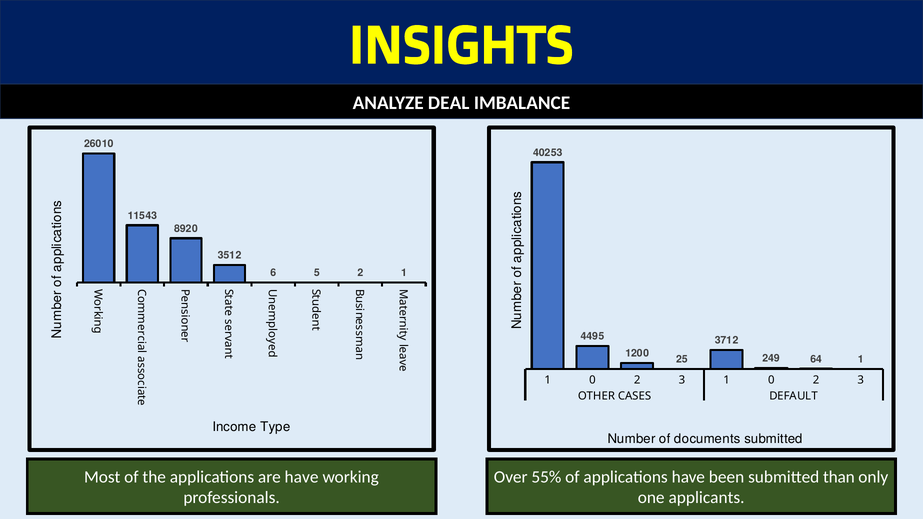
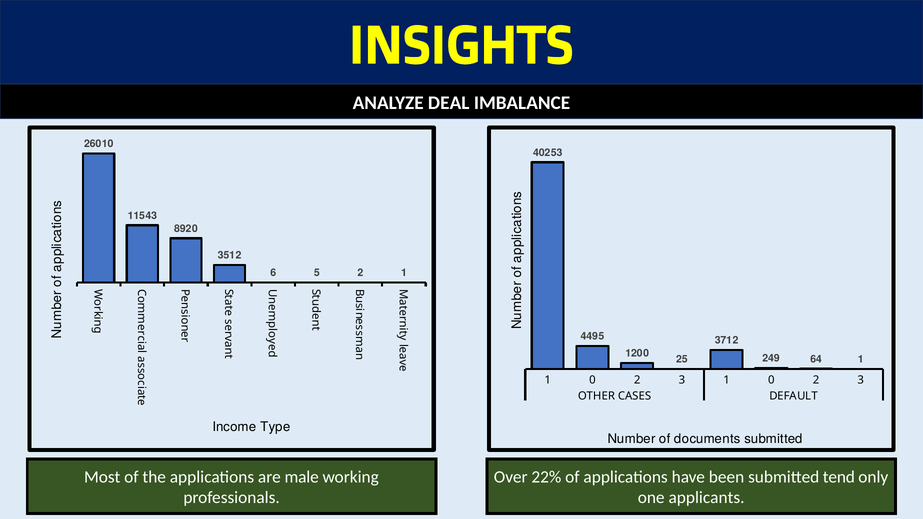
are have: have -> male (302, 477)
55%: 55% -> 22% (546, 477)
than: than -> tend (839, 477)
